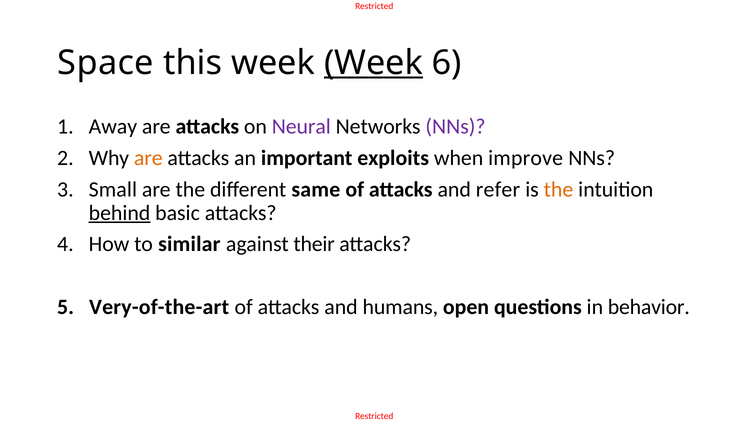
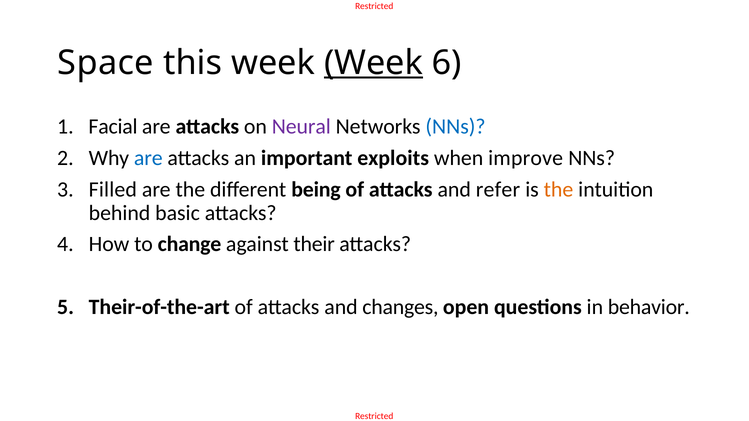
Away: Away -> Facial (113, 127)
NNs colour: purple -> blue (455, 127)
are colour: orange -> blue (148, 158)
Small: Small -> Filled (113, 189)
same: same -> being (316, 189)
behind underline: present -> none (120, 213)
similar: similar -> change (190, 244)
Very-of-the-art: Very-of-the-art -> Their-of-the-art (159, 307)
humans: humans -> changes (400, 307)
